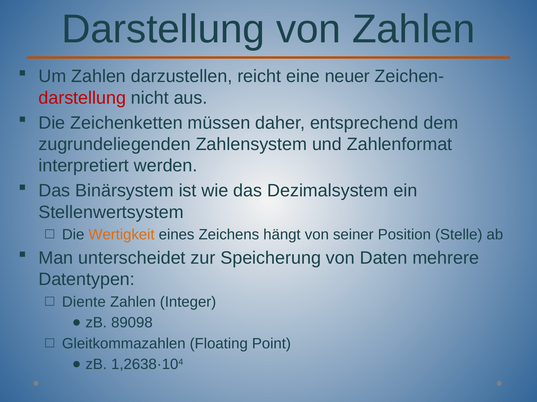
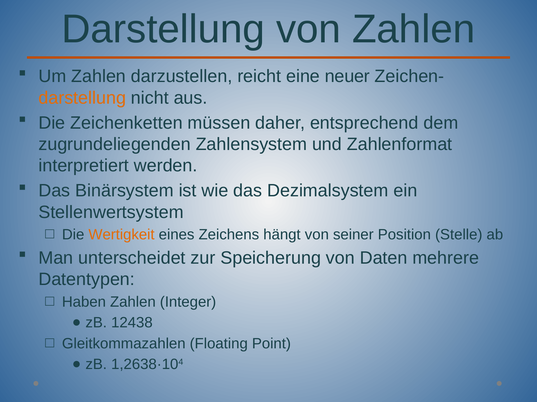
darstellung colour: red -> orange (82, 98)
Diente: Diente -> Haben (84, 302)
89098: 89098 -> 12438 (132, 323)
